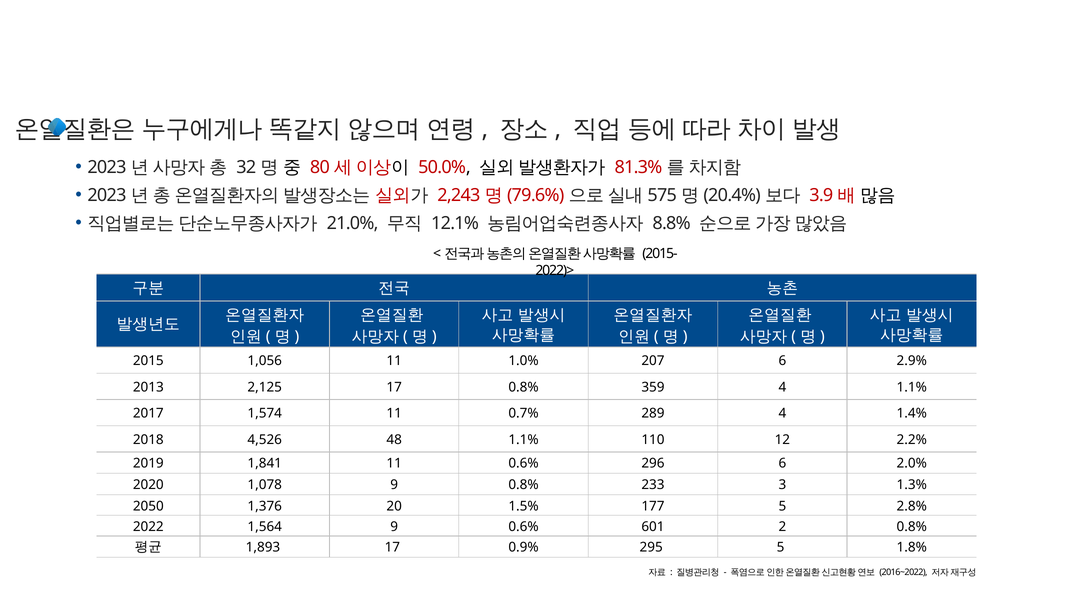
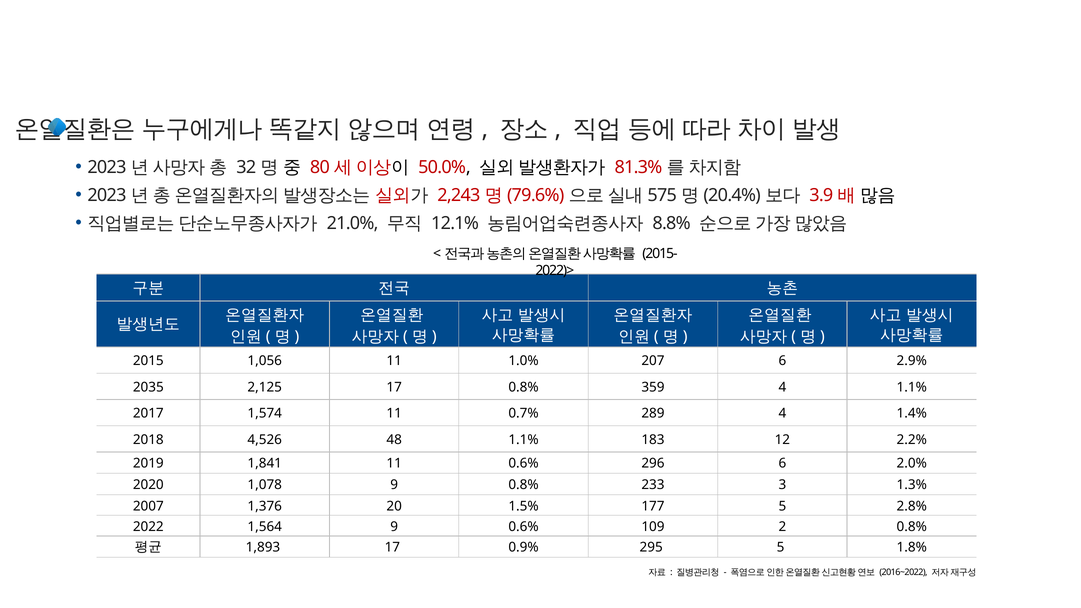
2013: 2013 -> 2035 (148, 387)
110: 110 -> 183 (653, 440)
2050: 2050 -> 2007 (148, 506)
601: 601 -> 109 (653, 527)
